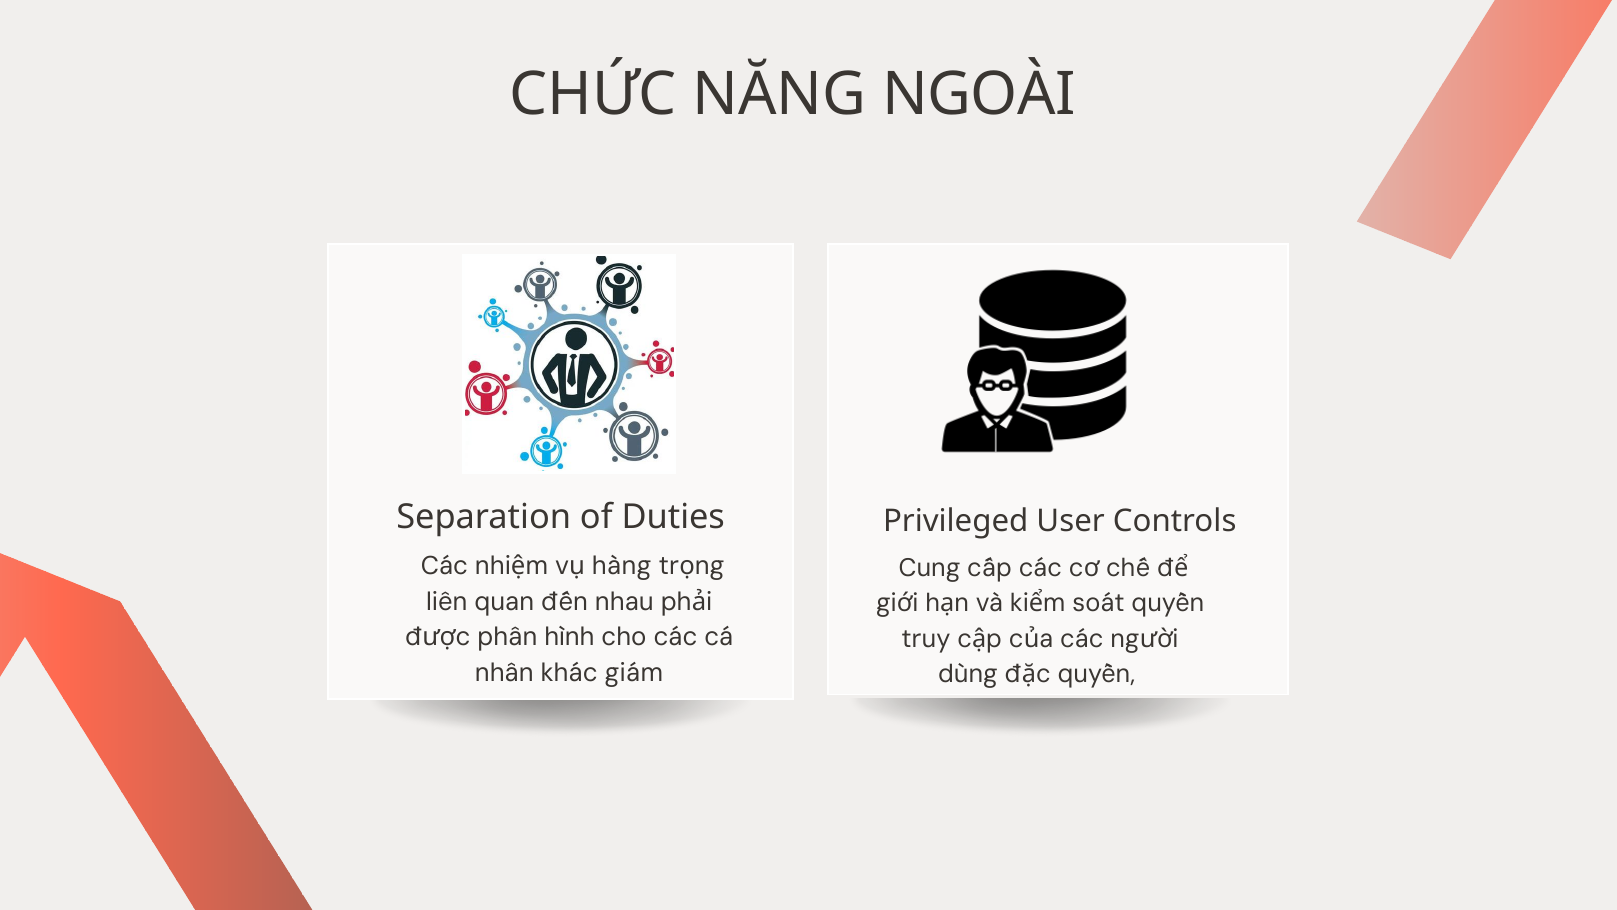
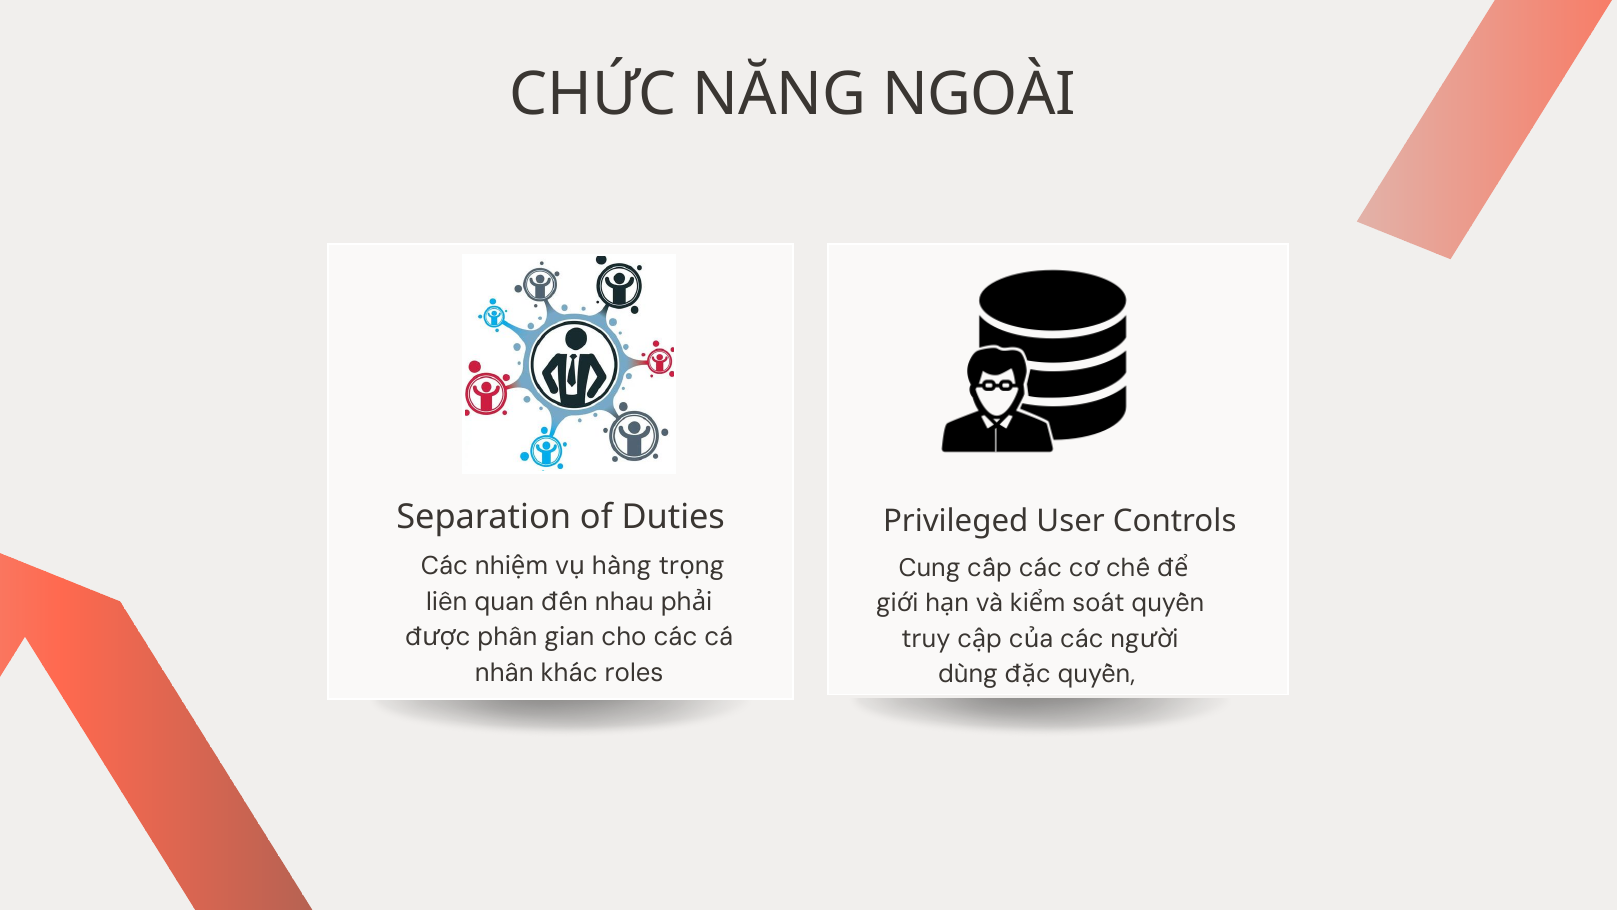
hình: hình -> gian (569, 637)
giám: giám -> roles (634, 672)
